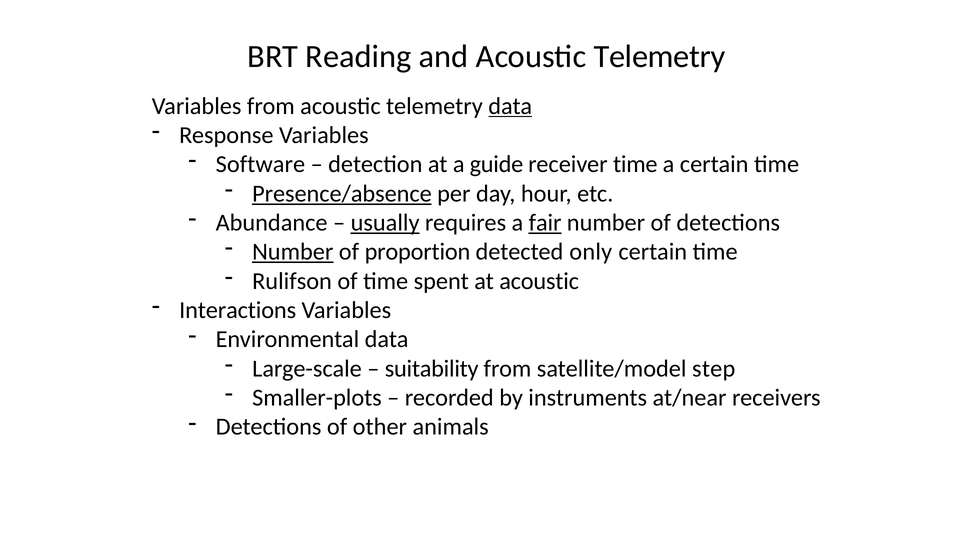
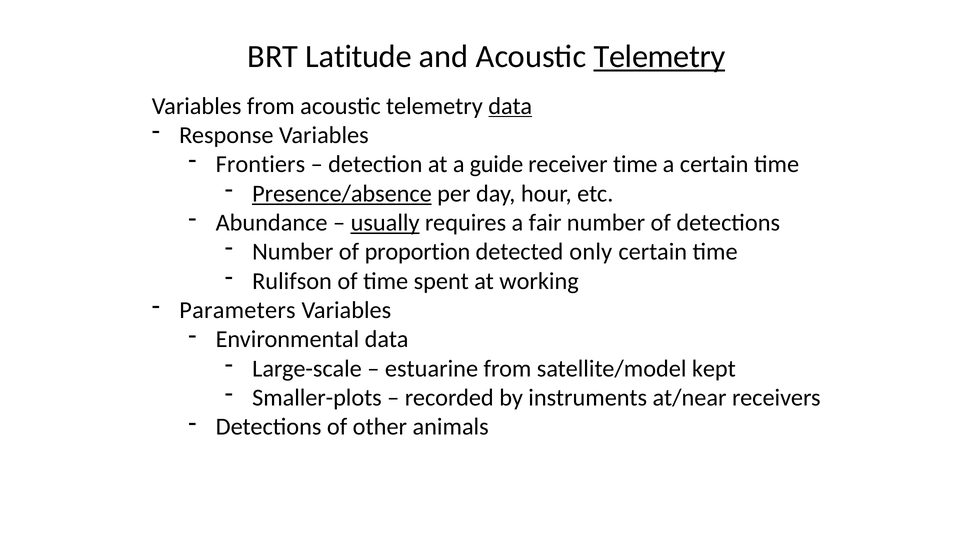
Reading: Reading -> Latitude (359, 57)
Telemetry underline: none -> present (659, 57)
Software: Software -> Frontiers (260, 164)
fair underline: present -> none (545, 223)
Number underline: present -> none (293, 252)
at acoustic: acoustic -> working (539, 281)
Interactions: Interactions -> Parameters (237, 310)
suitability: suitability -> estuarine (432, 369)
step: step -> kept (714, 369)
